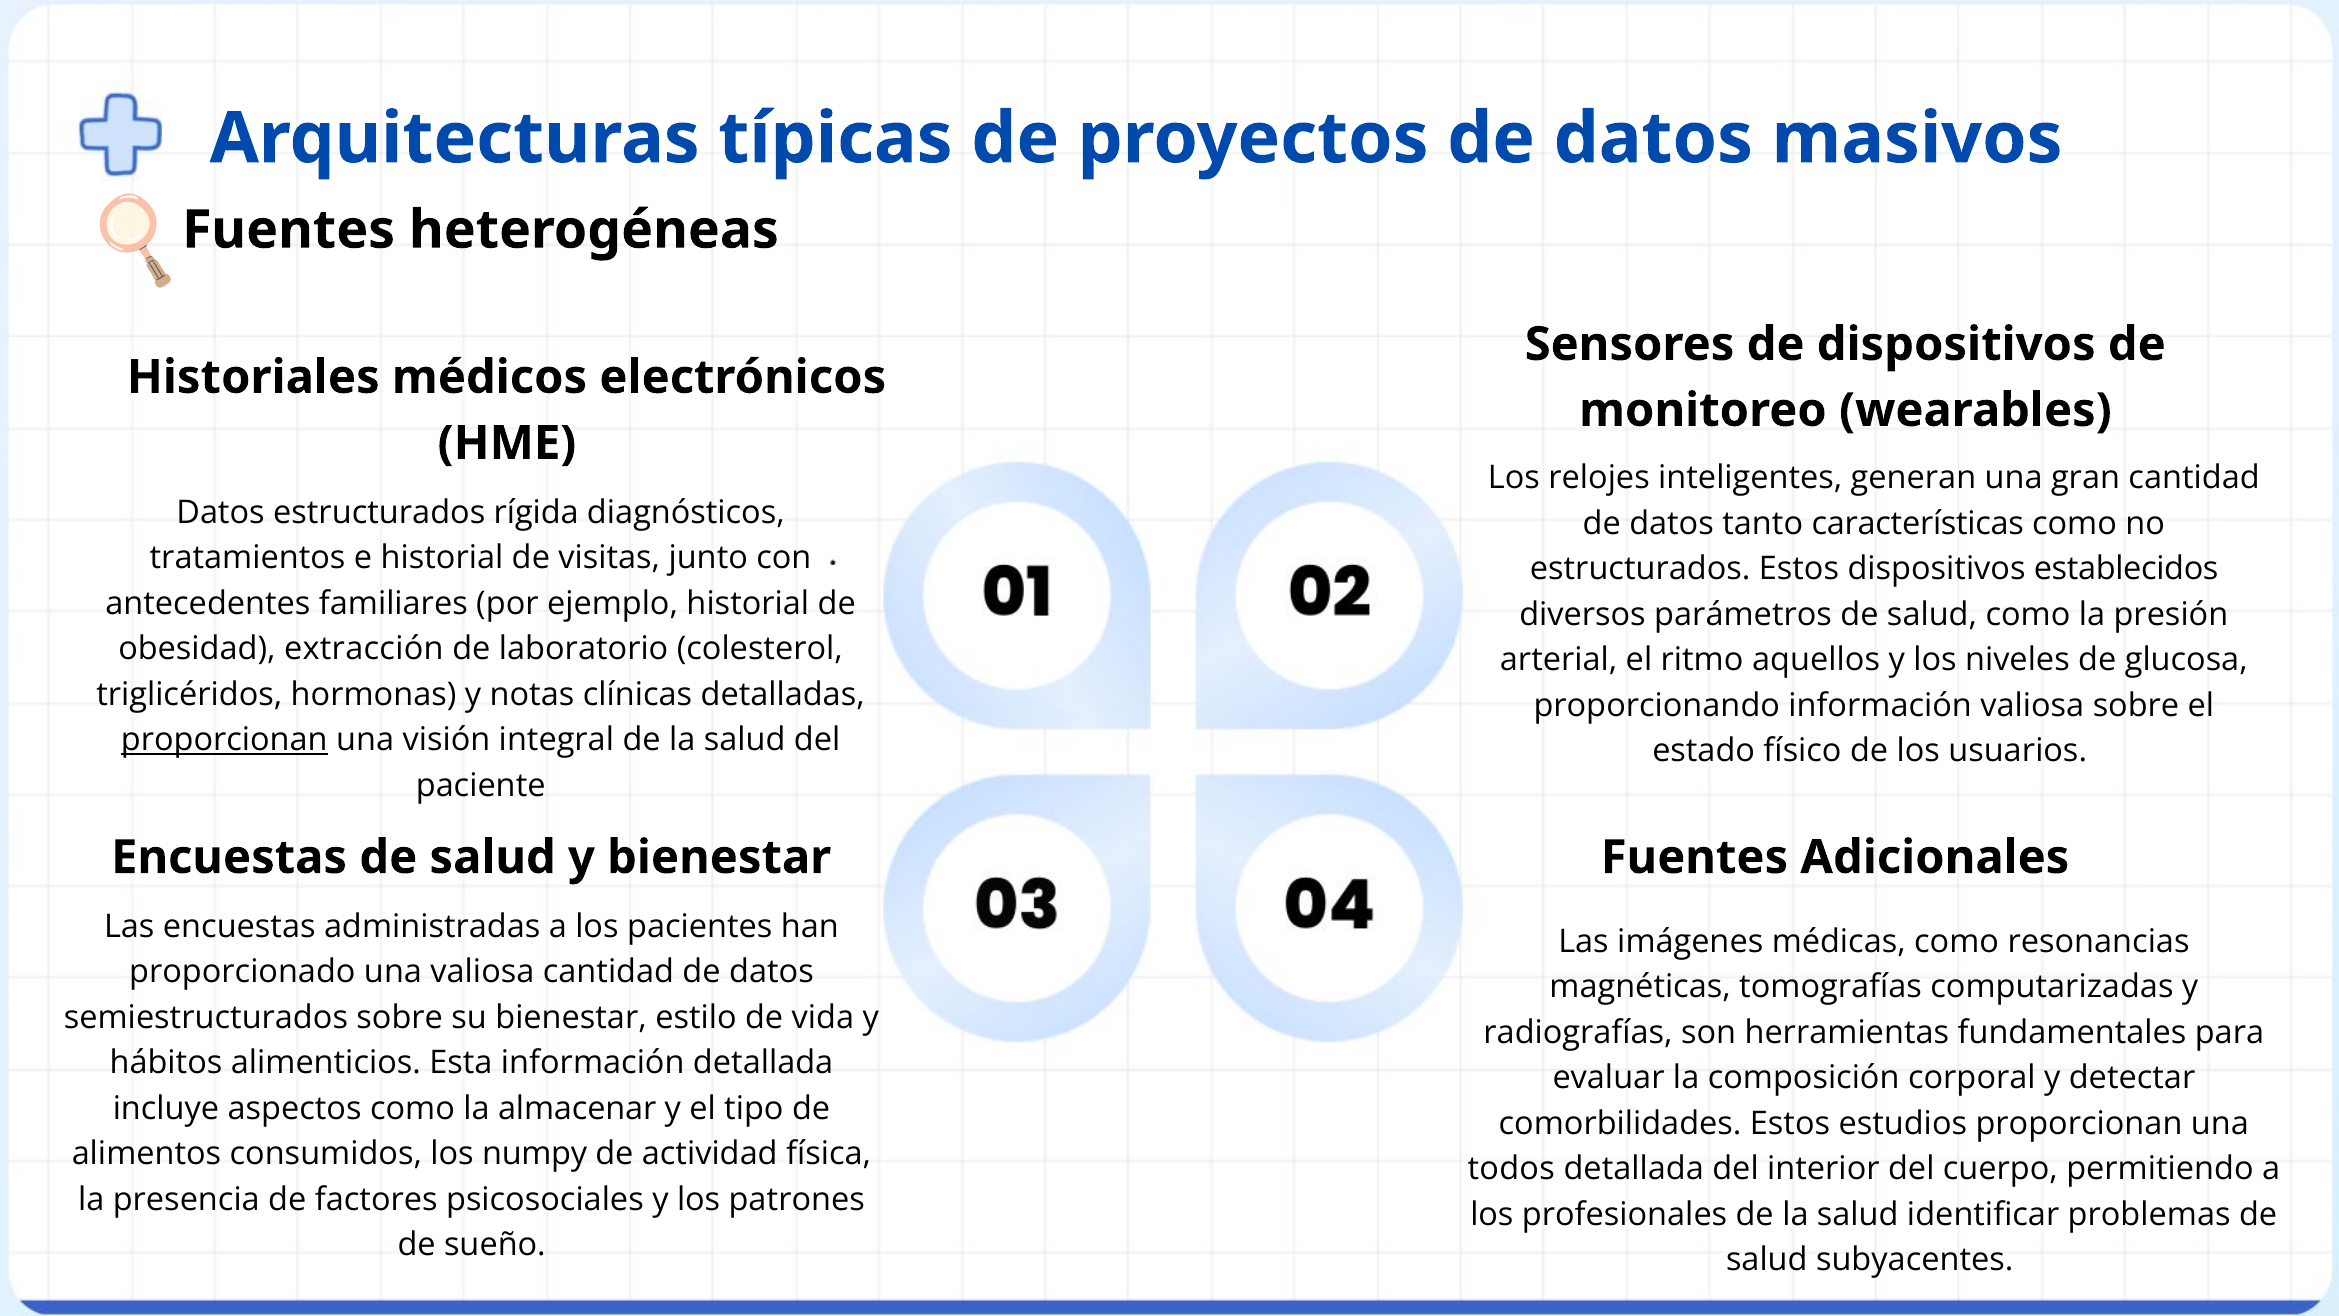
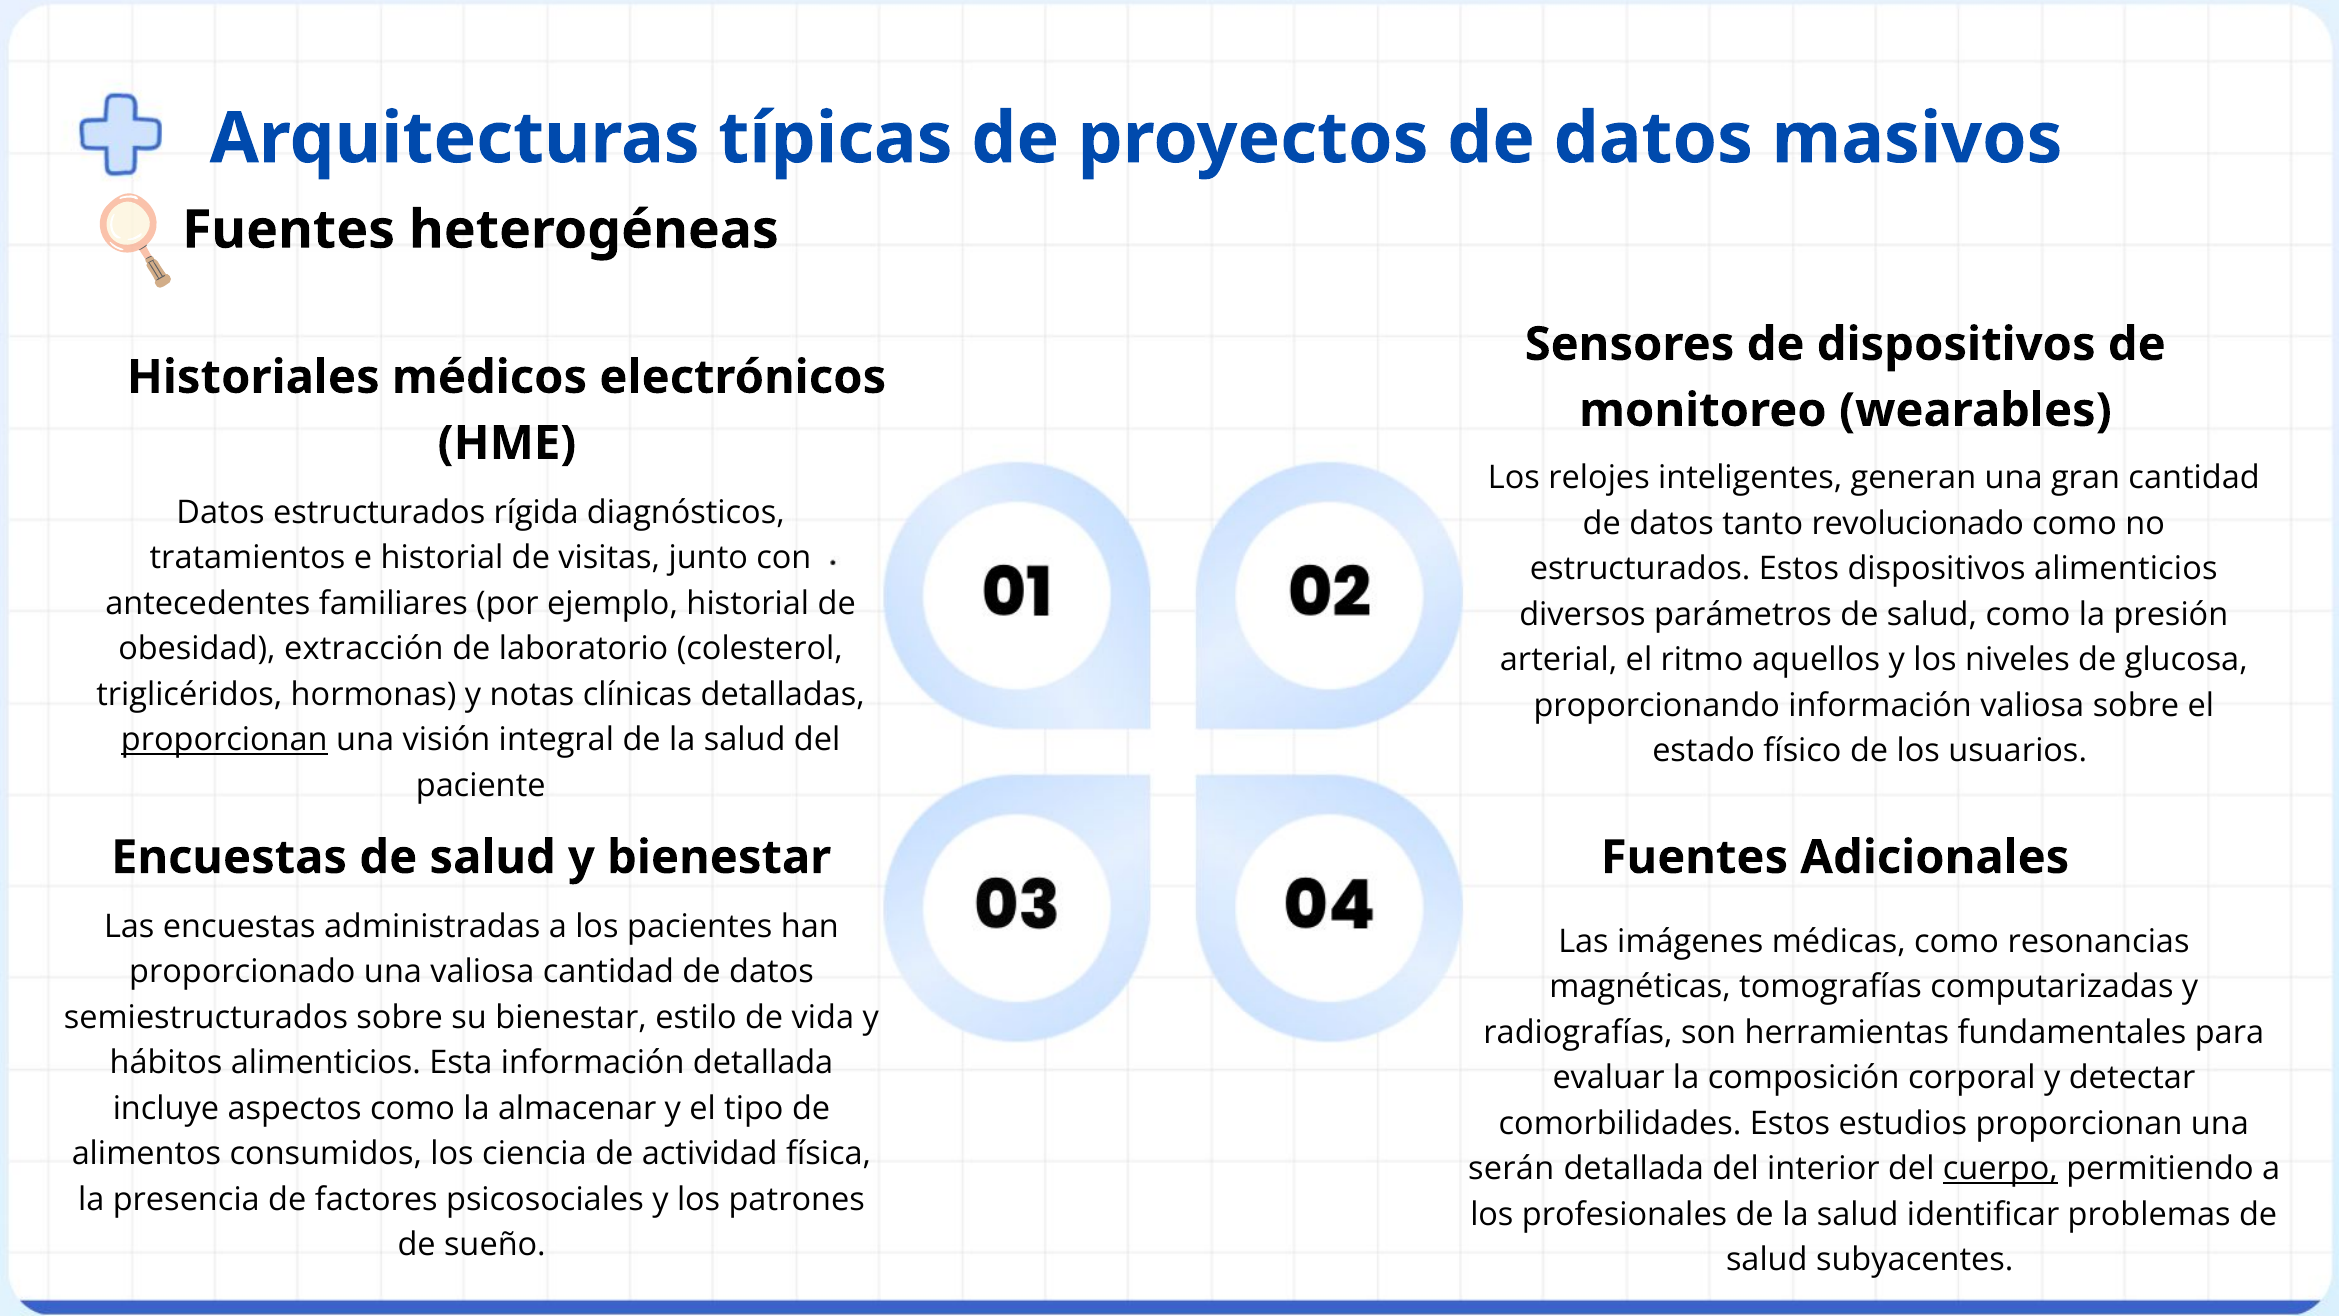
características: características -> revolucionado (1918, 524)
dispositivos establecidos: establecidos -> alimenticios (2126, 569)
numpy: numpy -> ciencia (534, 1154)
todos: todos -> serán (1511, 1169)
cuerpo underline: none -> present (2000, 1169)
